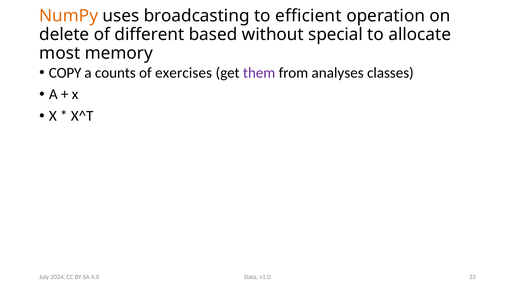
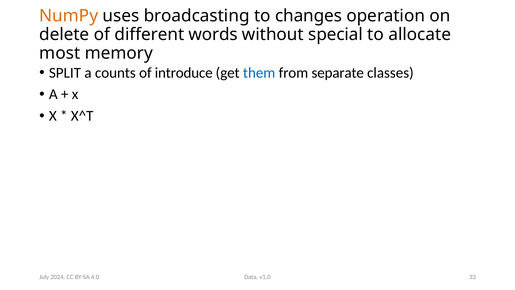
efficient: efficient -> changes (309, 16)
based: based -> words (213, 34)
COPY: COPY -> SPLIT (65, 73)
exercises: exercises -> introduce (184, 73)
them colour: purple -> blue (259, 73)
analyses: analyses -> separate (338, 73)
